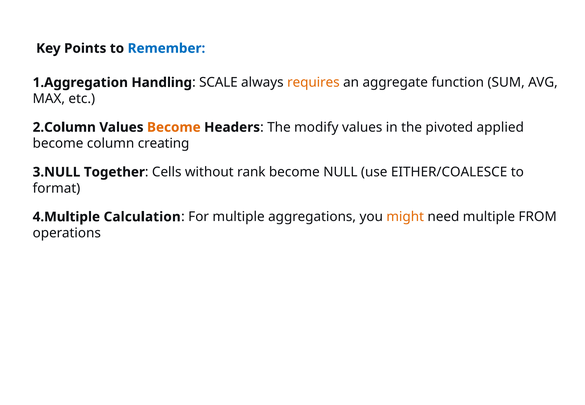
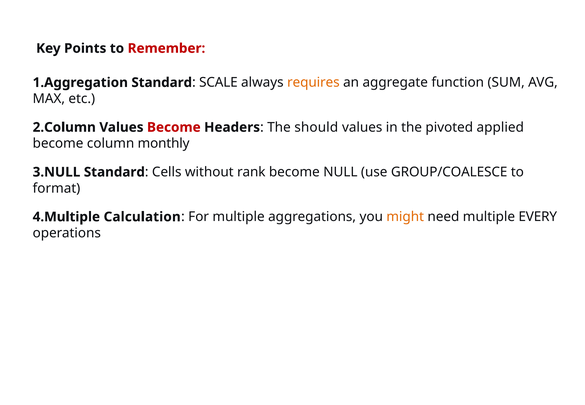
Remember colour: blue -> red (166, 48)
Handling: Handling -> Standard (162, 83)
Become colour: orange -> red (174, 127)
modify: modify -> should (316, 127)
creating: creating -> monthly (164, 144)
Together: Together -> Standard (114, 172)
EITHER/COALESCE: EITHER/COALESCE -> GROUP/COALESCE (449, 172)
FROM: FROM -> EVERY (538, 217)
